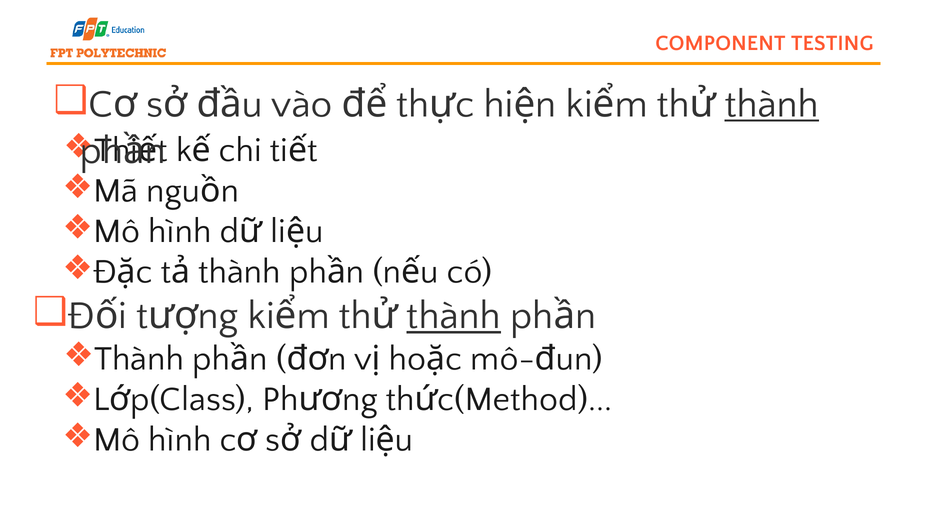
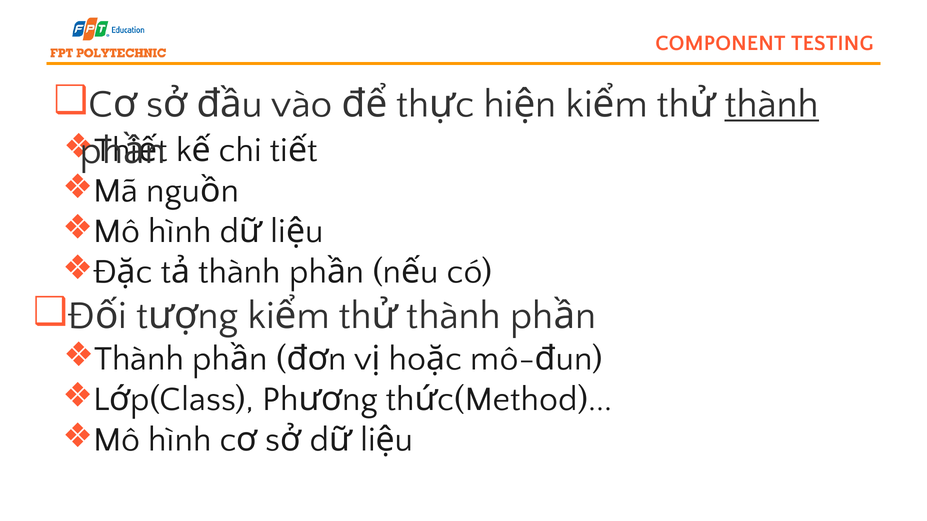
thành underline: present -> none (454, 316)
